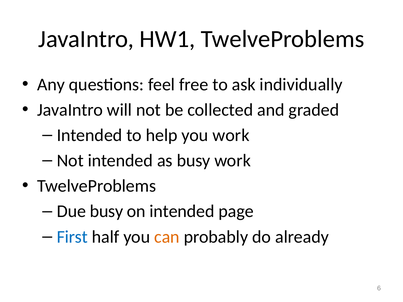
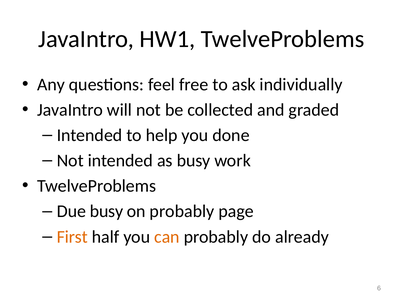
you work: work -> done (231, 135)
on intended: intended -> probably (182, 212)
First colour: blue -> orange (72, 237)
